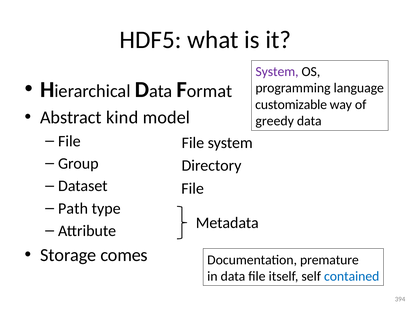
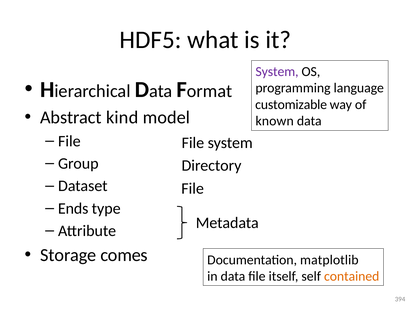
greedy: greedy -> known (275, 121)
Path: Path -> Ends (73, 208)
premature: premature -> matplotlib (329, 259)
contained colour: blue -> orange (352, 276)
